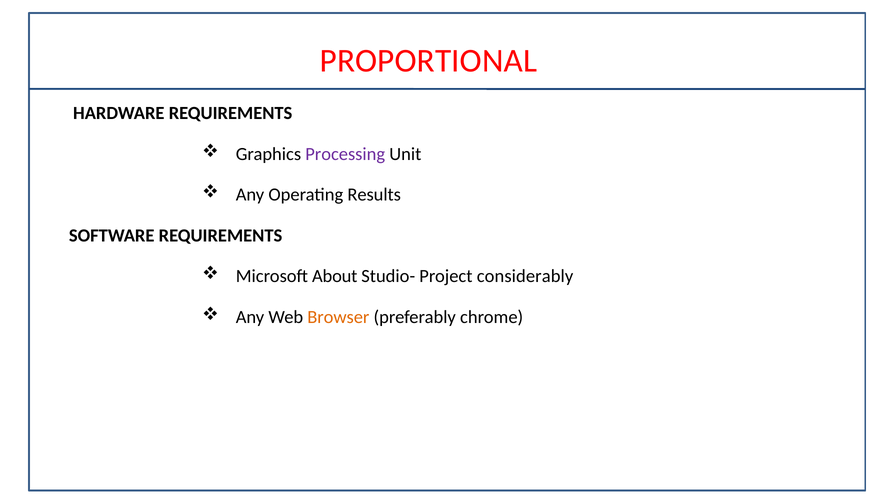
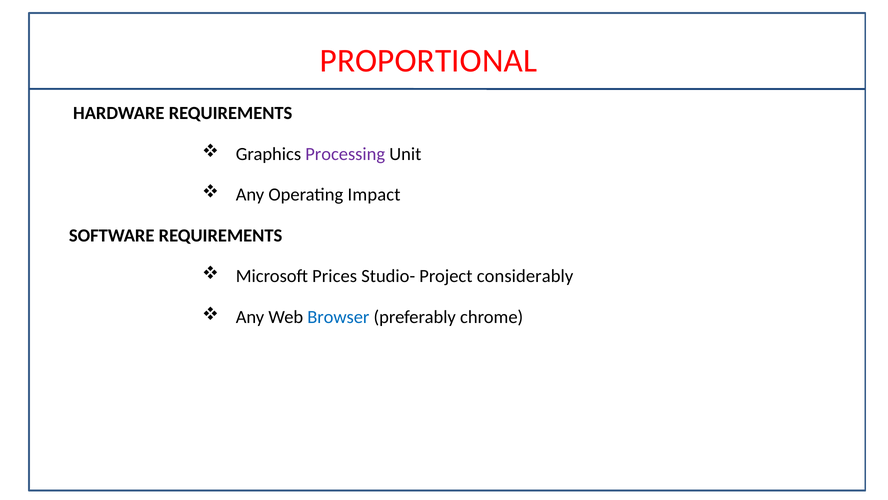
Results: Results -> Impact (374, 195)
About: About -> Prices (335, 276)
Browser colour: orange -> blue (338, 317)
